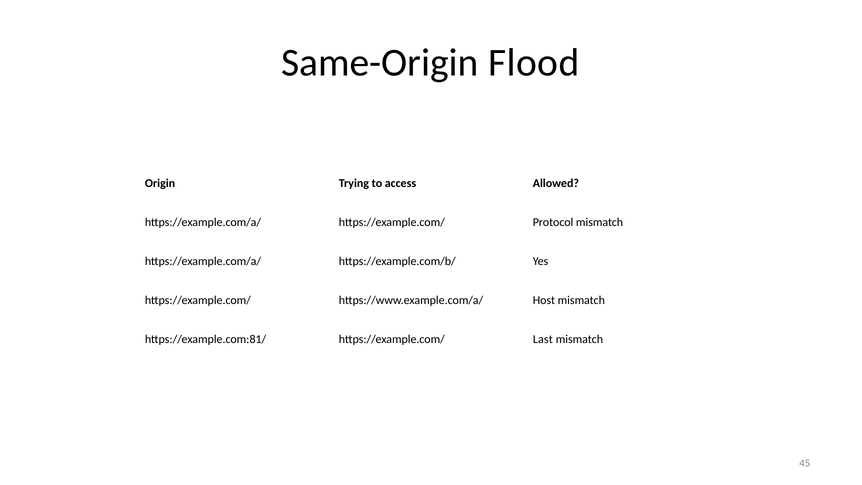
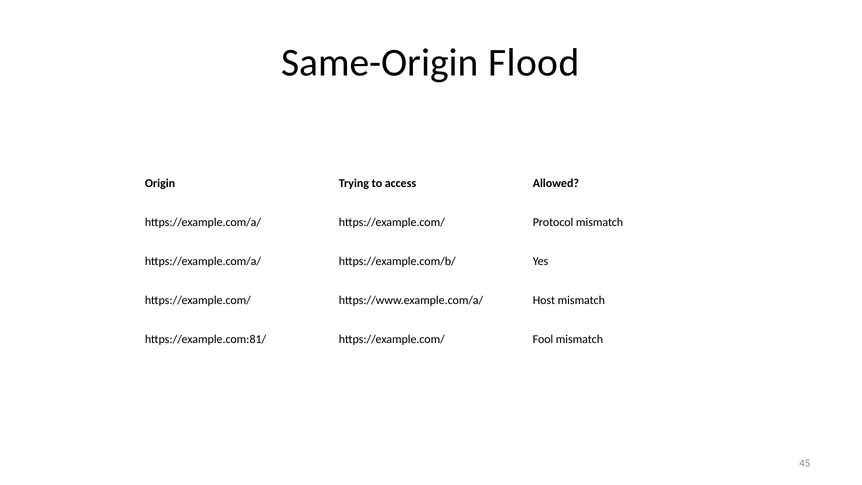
Last: Last -> Fool (543, 339)
